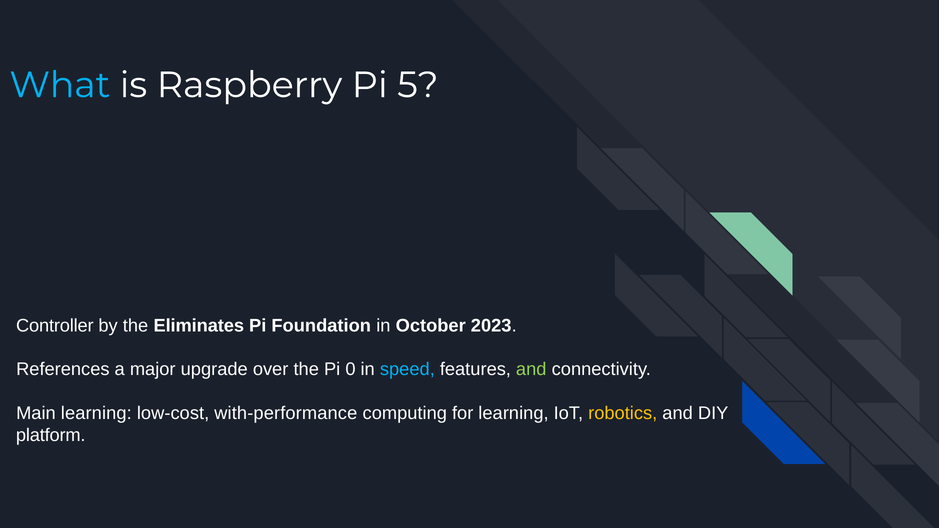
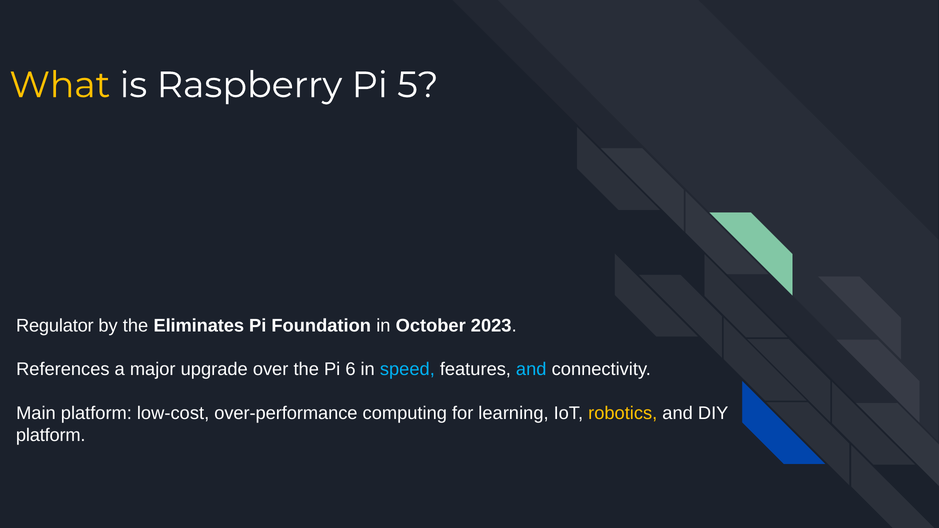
What colour: light blue -> yellow (60, 85)
Controller: Controller -> Regulator (55, 326)
0: 0 -> 6 (350, 369)
and colour: light green -> light blue (531, 369)
Main learning: learning -> platform (96, 413)
with-performance: with-performance -> over-performance (286, 413)
